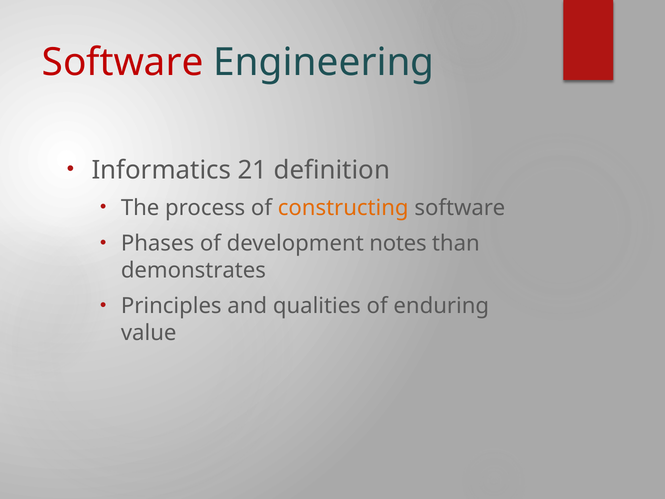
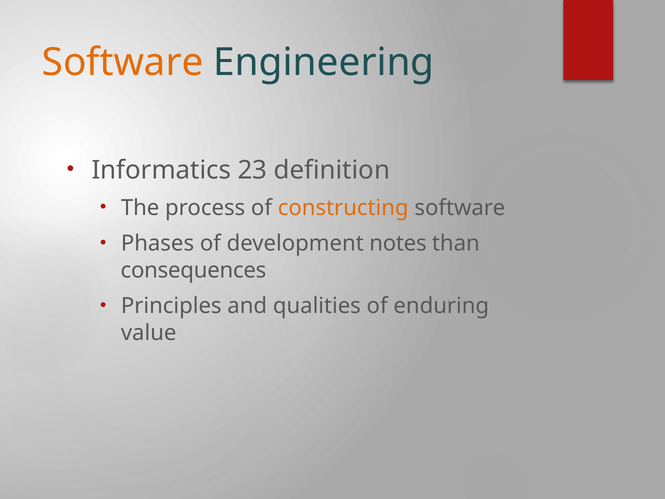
Software colour: red -> orange (123, 62)
21: 21 -> 23 (252, 170)
demonstrates: demonstrates -> consequences (193, 270)
